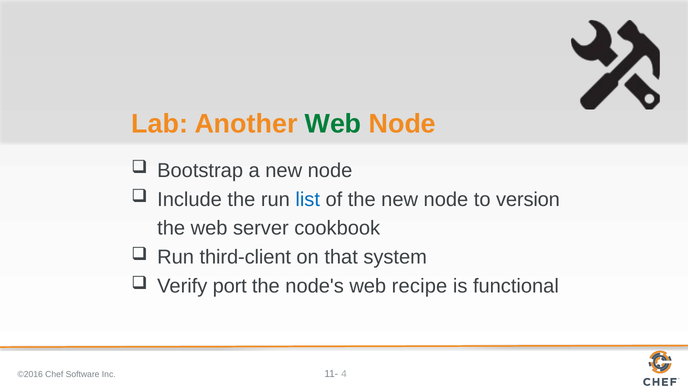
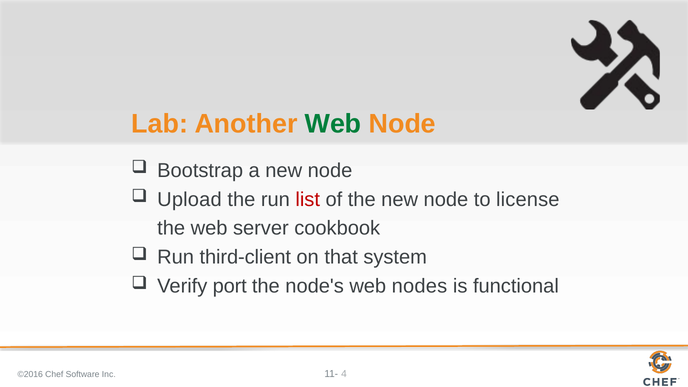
Include: Include -> Upload (189, 199)
list colour: blue -> red (308, 199)
version: version -> license (528, 199)
recipe: recipe -> nodes (419, 286)
